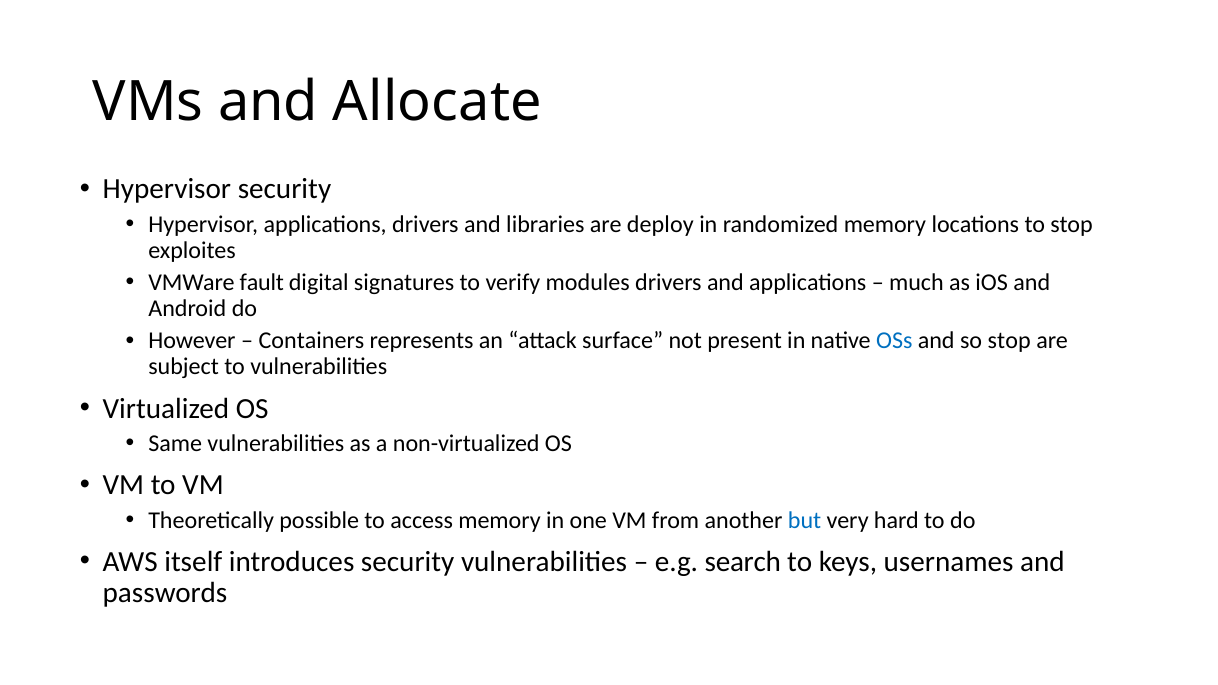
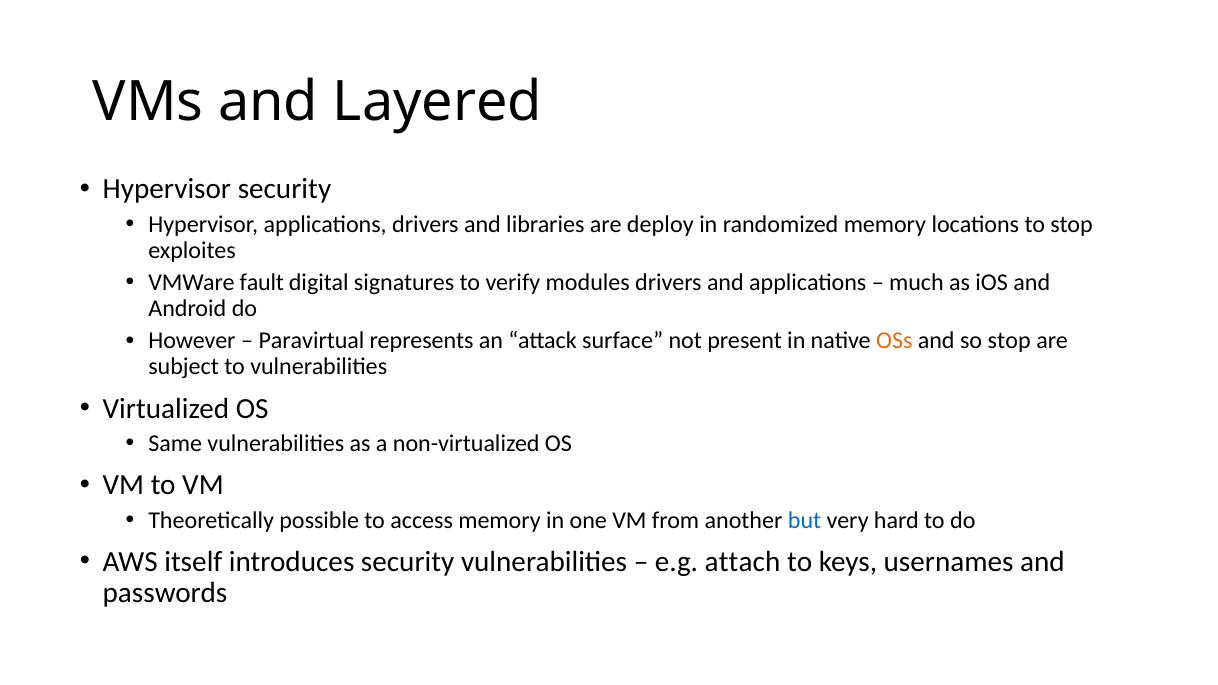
Allocate: Allocate -> Layered (438, 102)
Containers: Containers -> Paravirtual (311, 341)
OSs colour: blue -> orange (894, 341)
search: search -> attach (743, 562)
